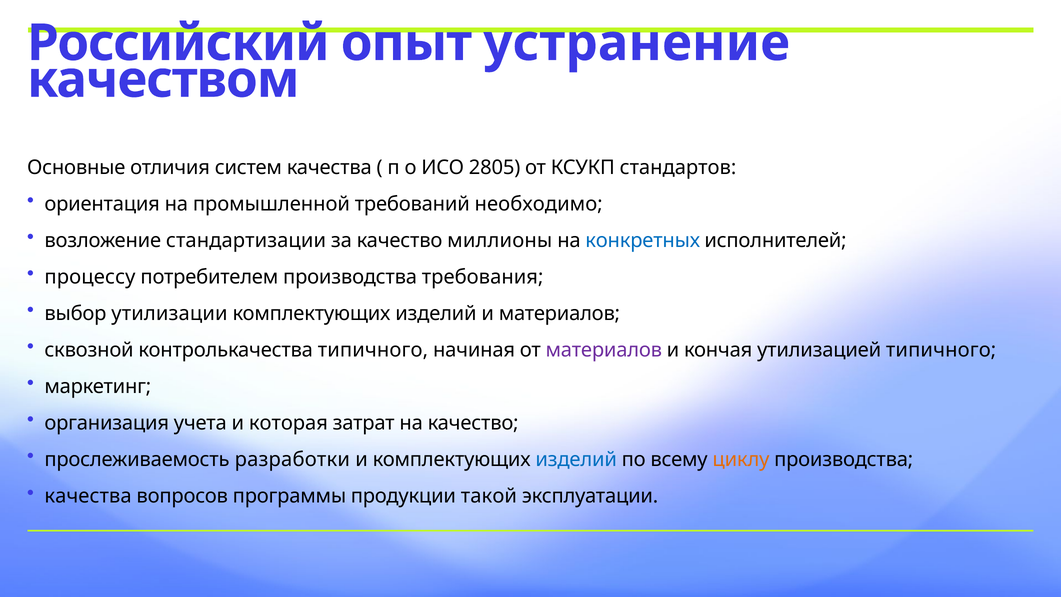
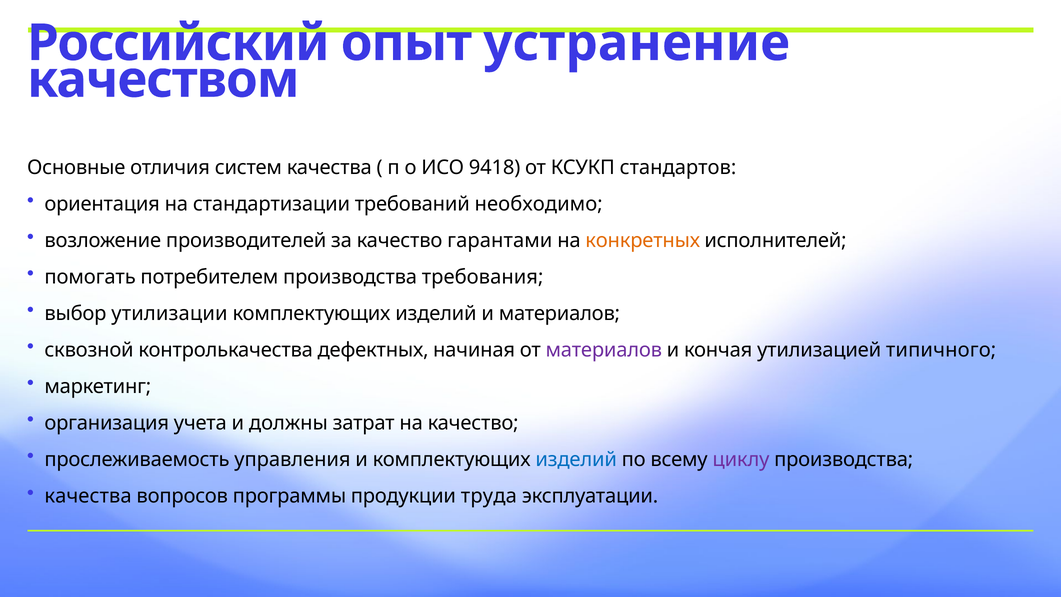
2805: 2805 -> 9418 (495, 167)
промышленной: промышленной -> стандартизации (271, 204)
стандартизации: стандартизации -> производителей (246, 240)
миллионы: миллионы -> гарантами (500, 240)
конкретных colour: blue -> orange (643, 240)
процессу: процессу -> помогать (90, 277)
контролькачества типичного: типичного -> дефектных (373, 350)
которая: которая -> должны (288, 423)
разработки: разработки -> управления (292, 460)
циклу colour: orange -> purple (741, 460)
такой: такой -> труда (489, 496)
